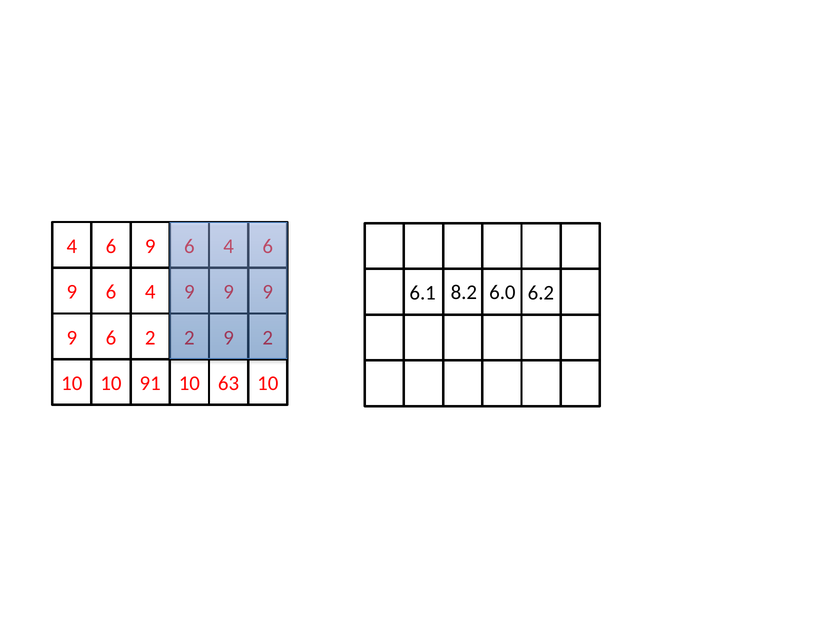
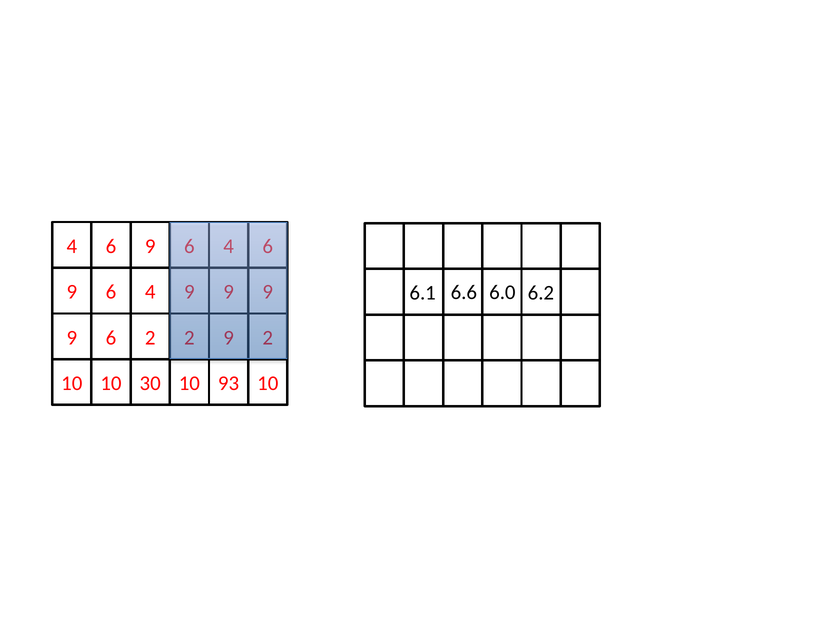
8.2: 8.2 -> 6.6 (464, 292)
91: 91 -> 30 (150, 384)
63: 63 -> 93 (229, 384)
